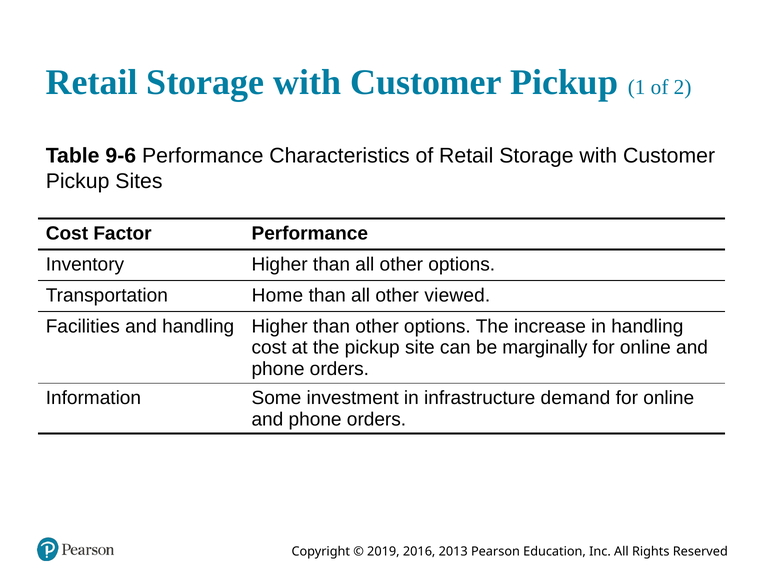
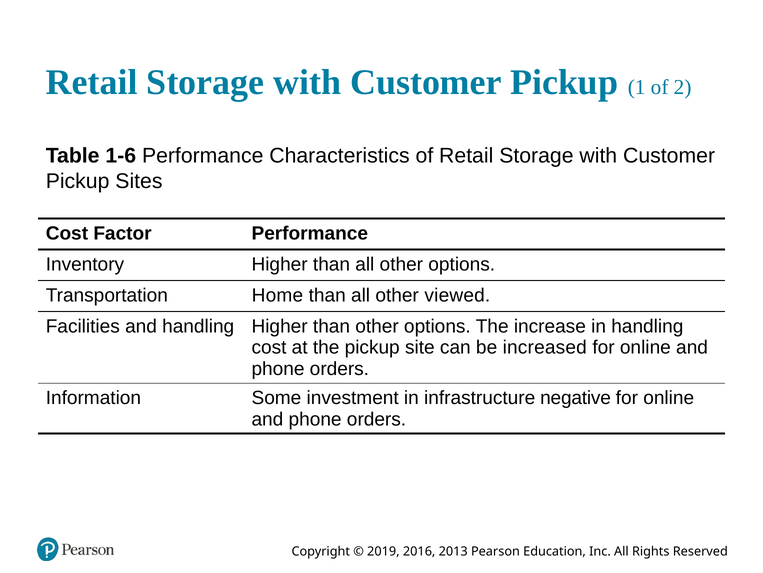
9-6: 9-6 -> 1-6 (121, 155)
marginally: marginally -> increased (545, 347)
demand: demand -> negative (576, 398)
